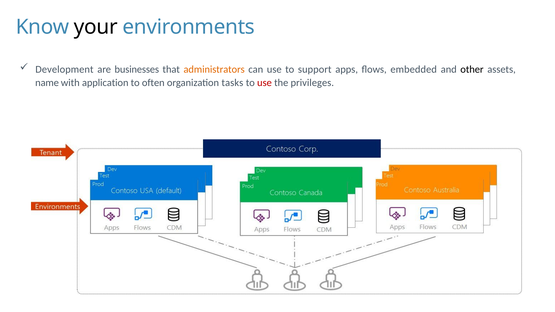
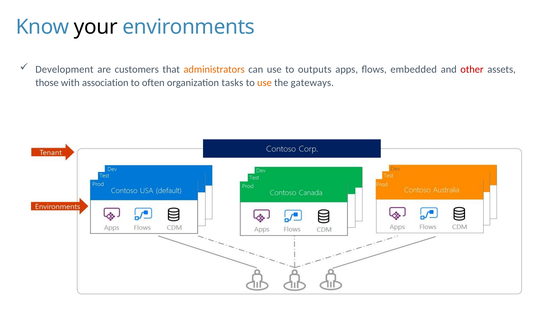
businesses: businesses -> customers (137, 69)
support: support -> outputs (315, 69)
other colour: black -> red (472, 69)
name: name -> those (47, 83)
application: application -> association (105, 83)
use colour: red -> orange (264, 83)
privileges: privileges -> gateways (312, 83)
